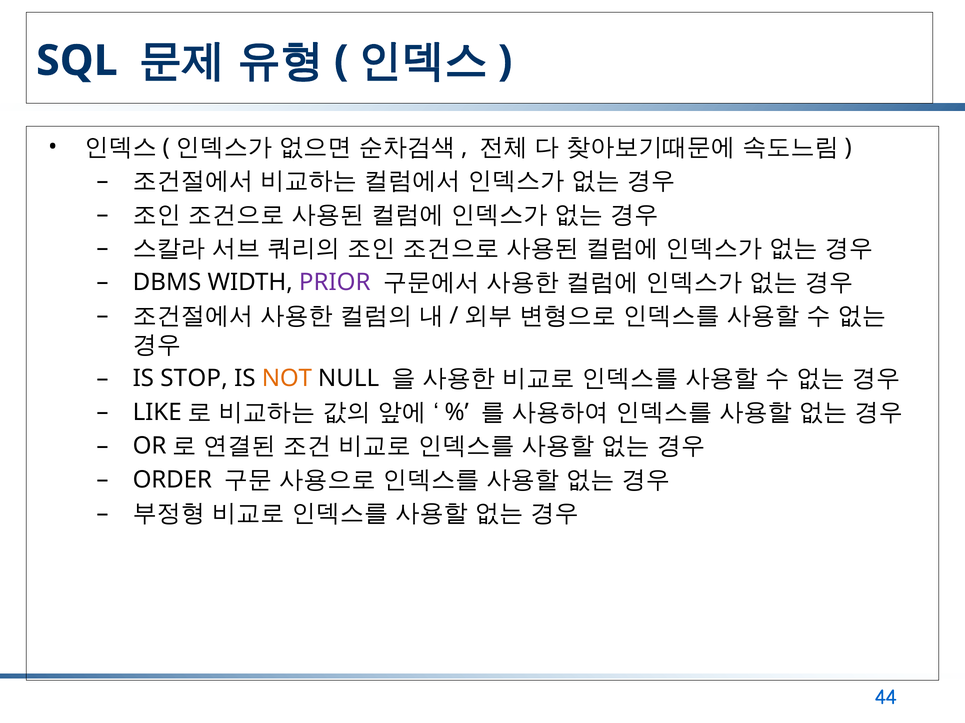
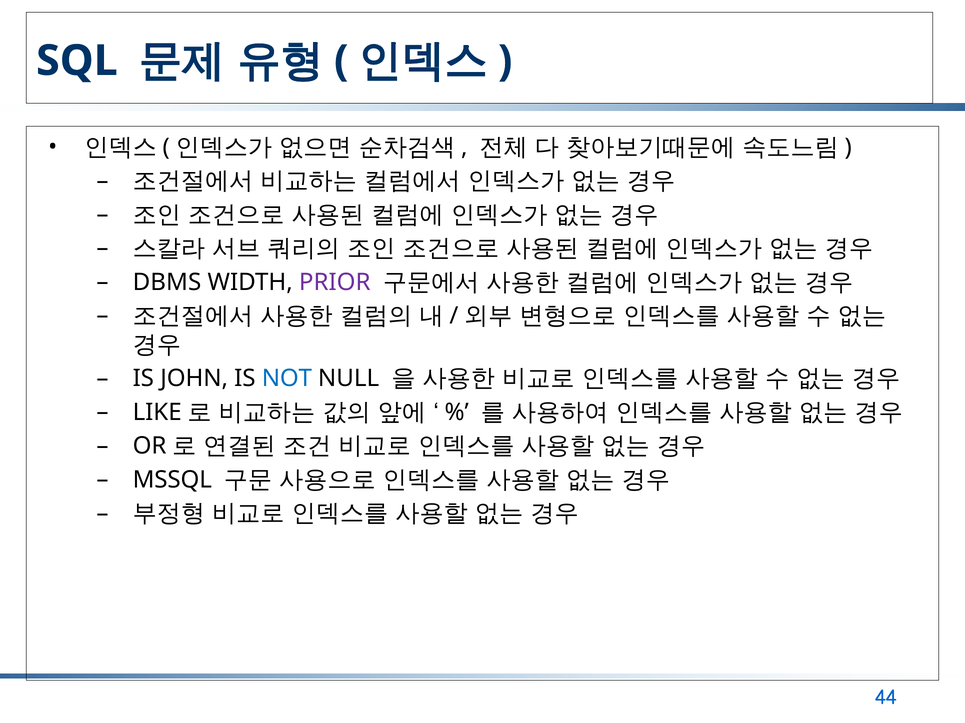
STOP: STOP -> JOHN (194, 379)
NOT colour: orange -> blue (287, 379)
ORDER: ORDER -> MSSQL (172, 480)
